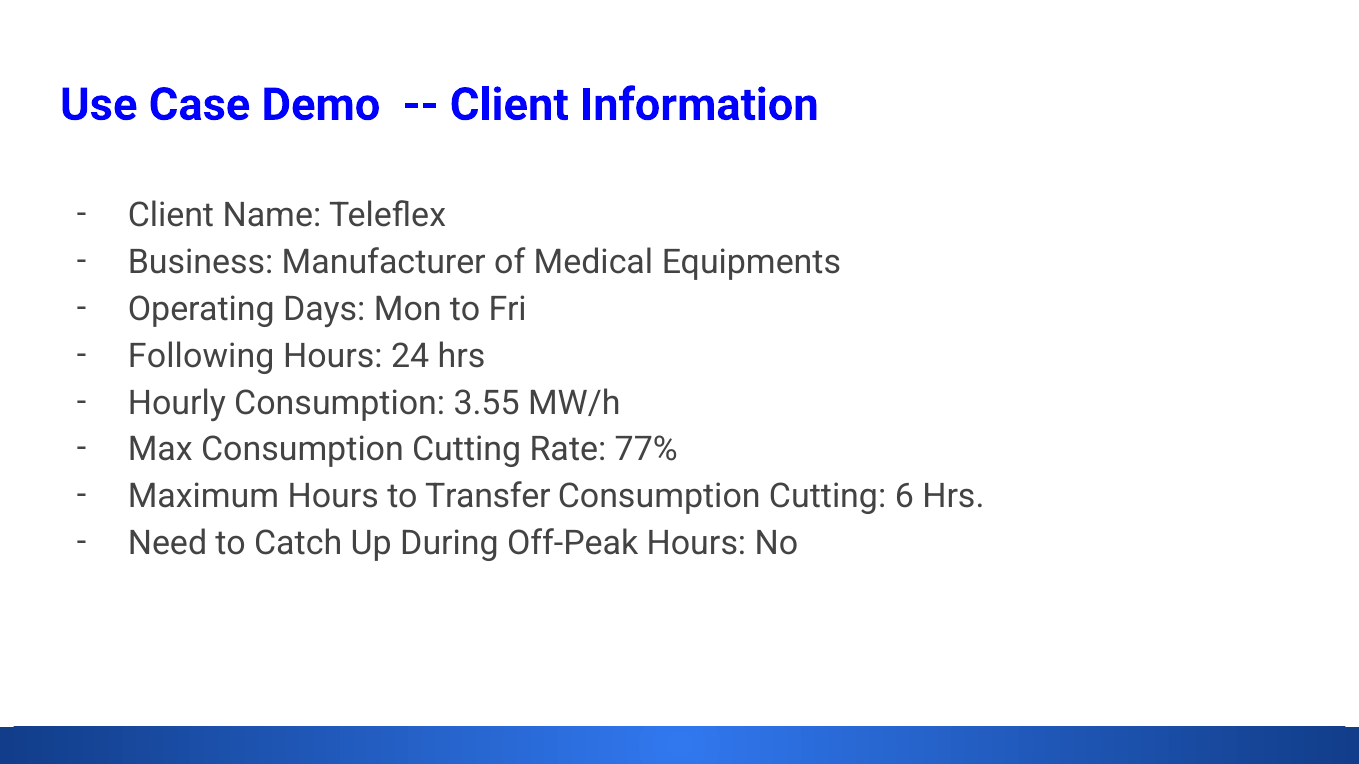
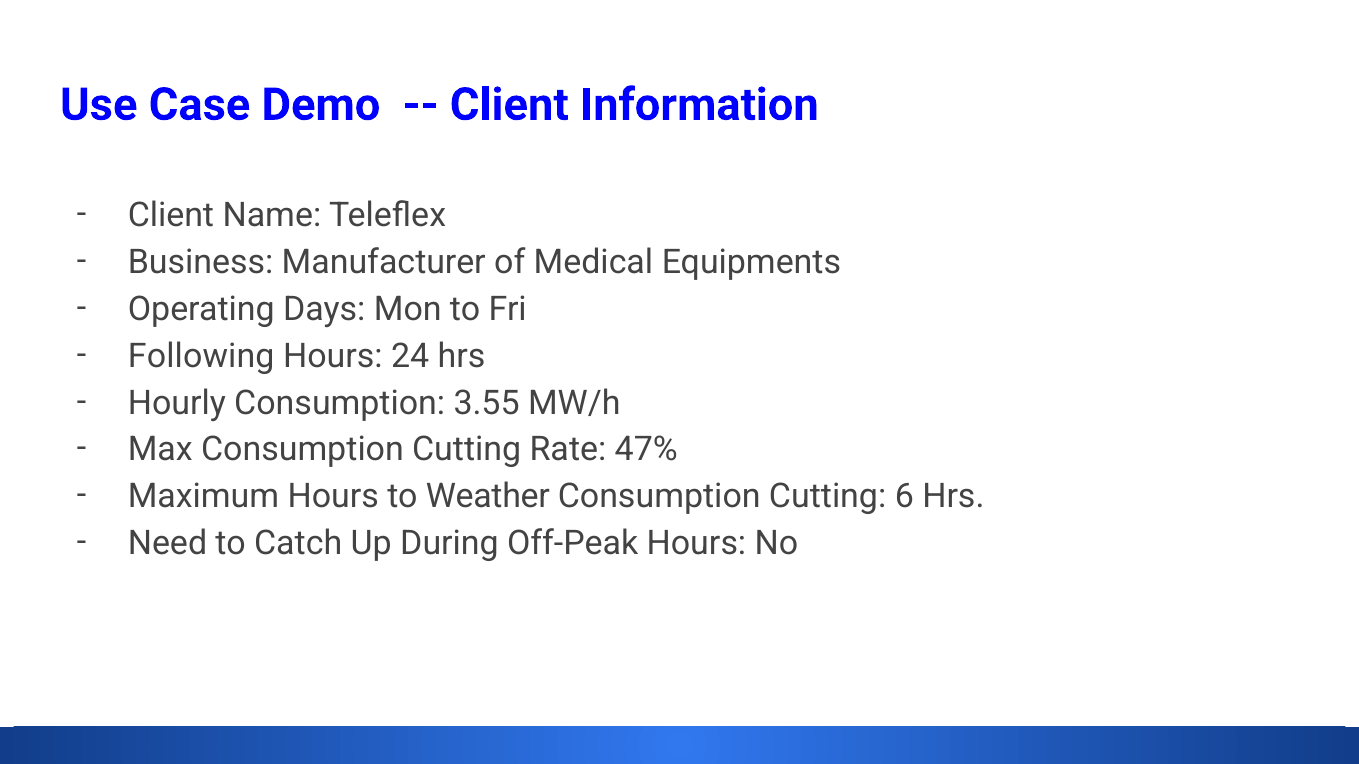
77%: 77% -> 47% (646, 450)
Transfer: Transfer -> Weather (488, 497)
